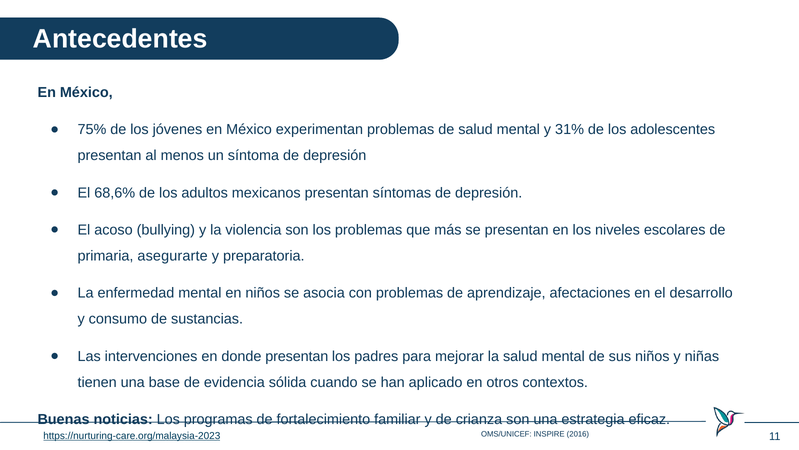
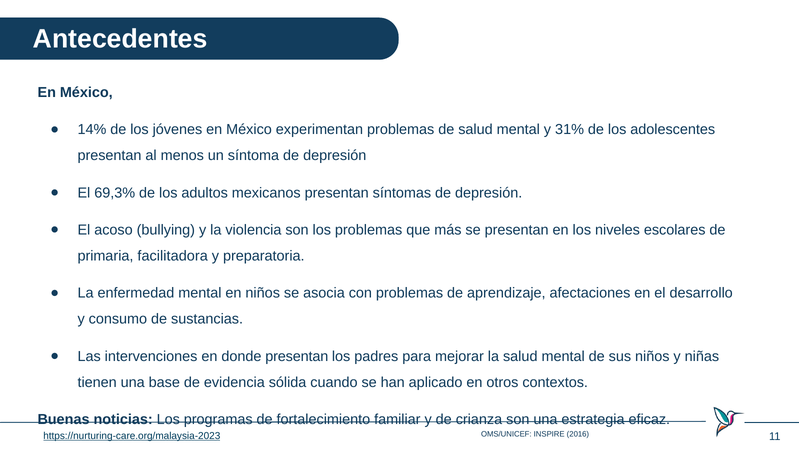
75%: 75% -> 14% (92, 130)
68,6%: 68,6% -> 69,3% (115, 193)
asegurarte: asegurarte -> facilitadora (173, 256)
